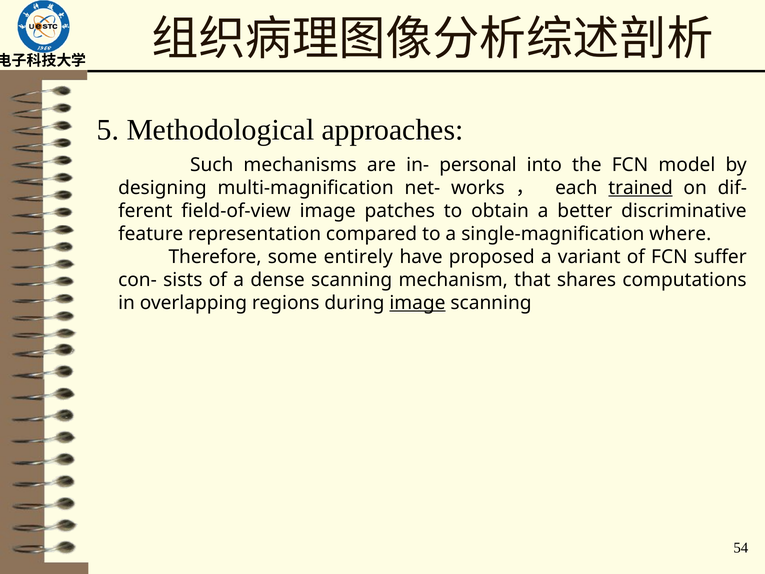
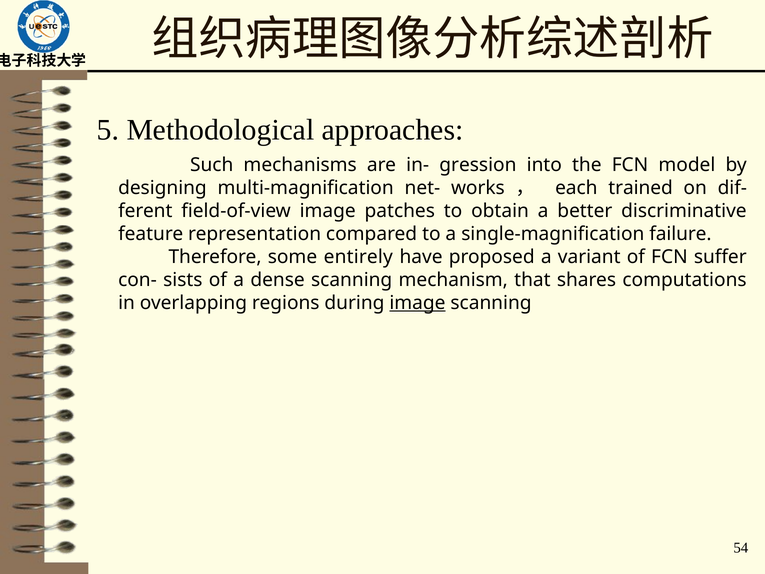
personal: personal -> gression (478, 165)
trained underline: present -> none (641, 188)
where: where -> failure (680, 234)
